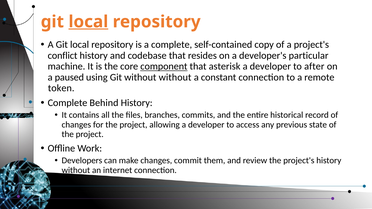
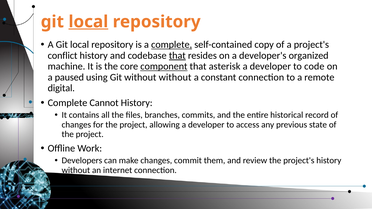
complete underline: none -> present (172, 45)
that underline: none -> present (177, 56)
particular: particular -> organized (309, 56)
after: after -> code (314, 66)
token: token -> digital (61, 88)
Behind: Behind -> Cannot (104, 103)
